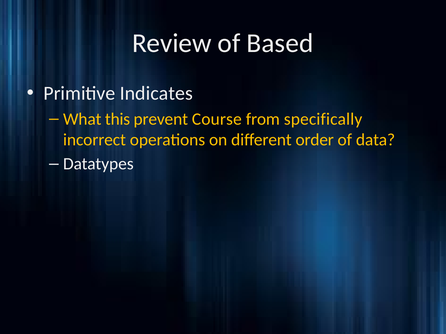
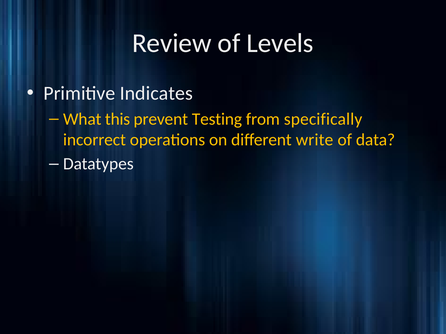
Based: Based -> Levels (280, 43)
Course: Course -> Testing (217, 119)
order: order -> write (315, 140)
